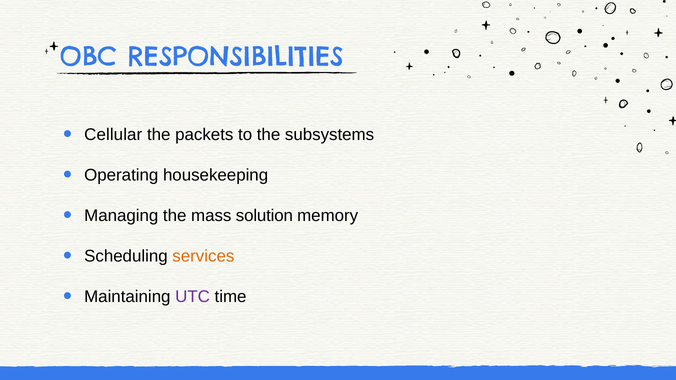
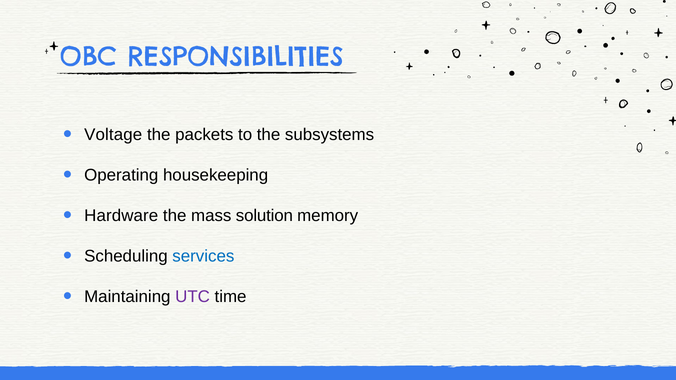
Cellular: Cellular -> Voltage (113, 135)
Managing: Managing -> Hardware (121, 216)
services colour: orange -> blue (203, 256)
